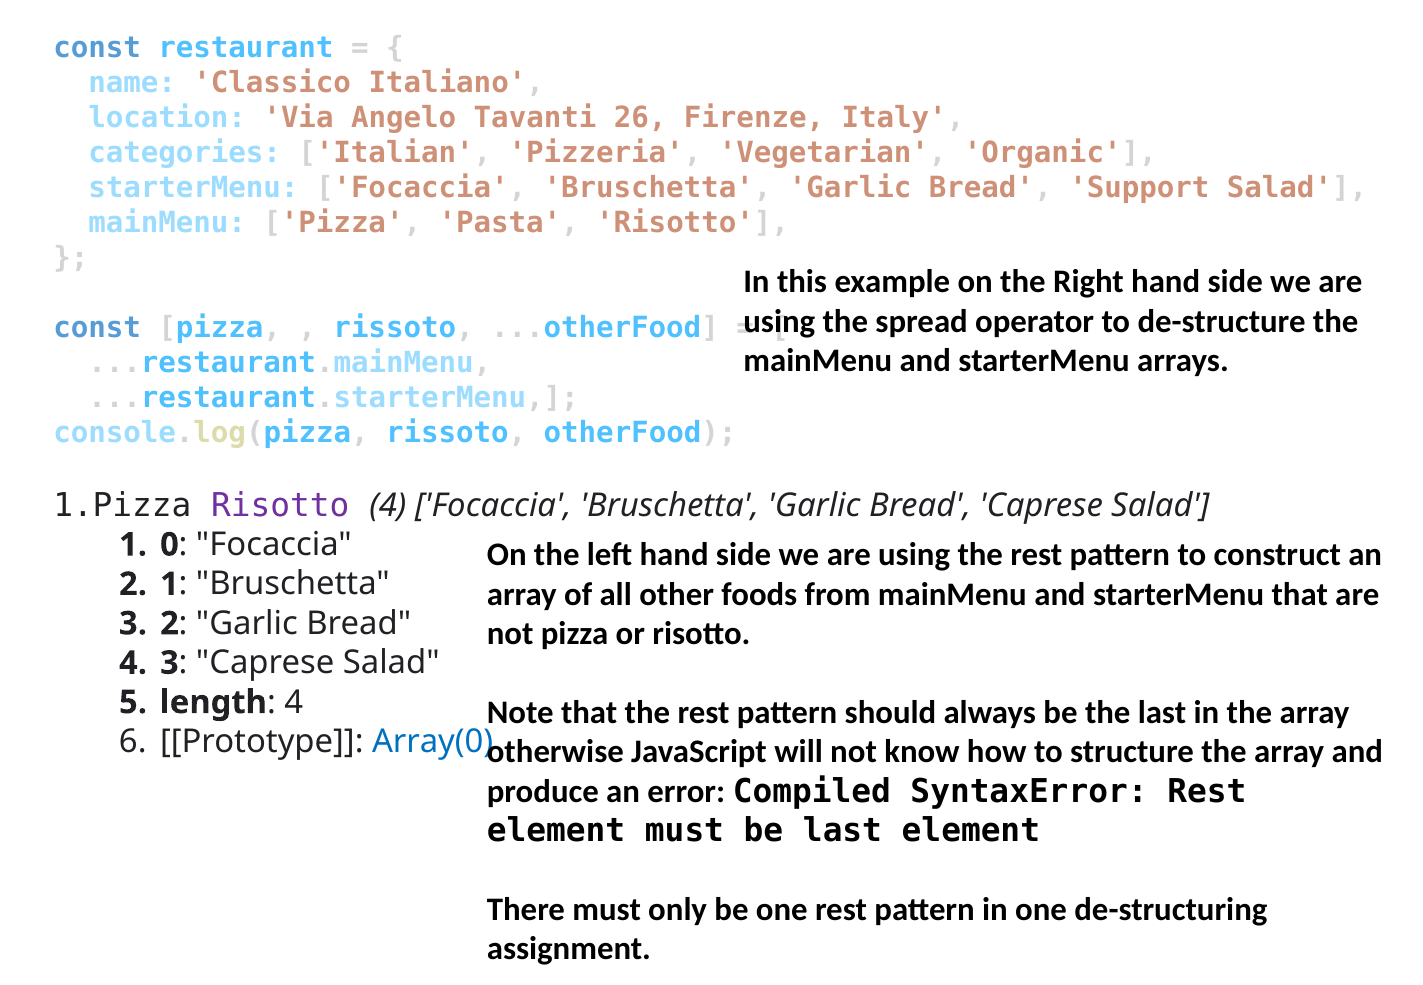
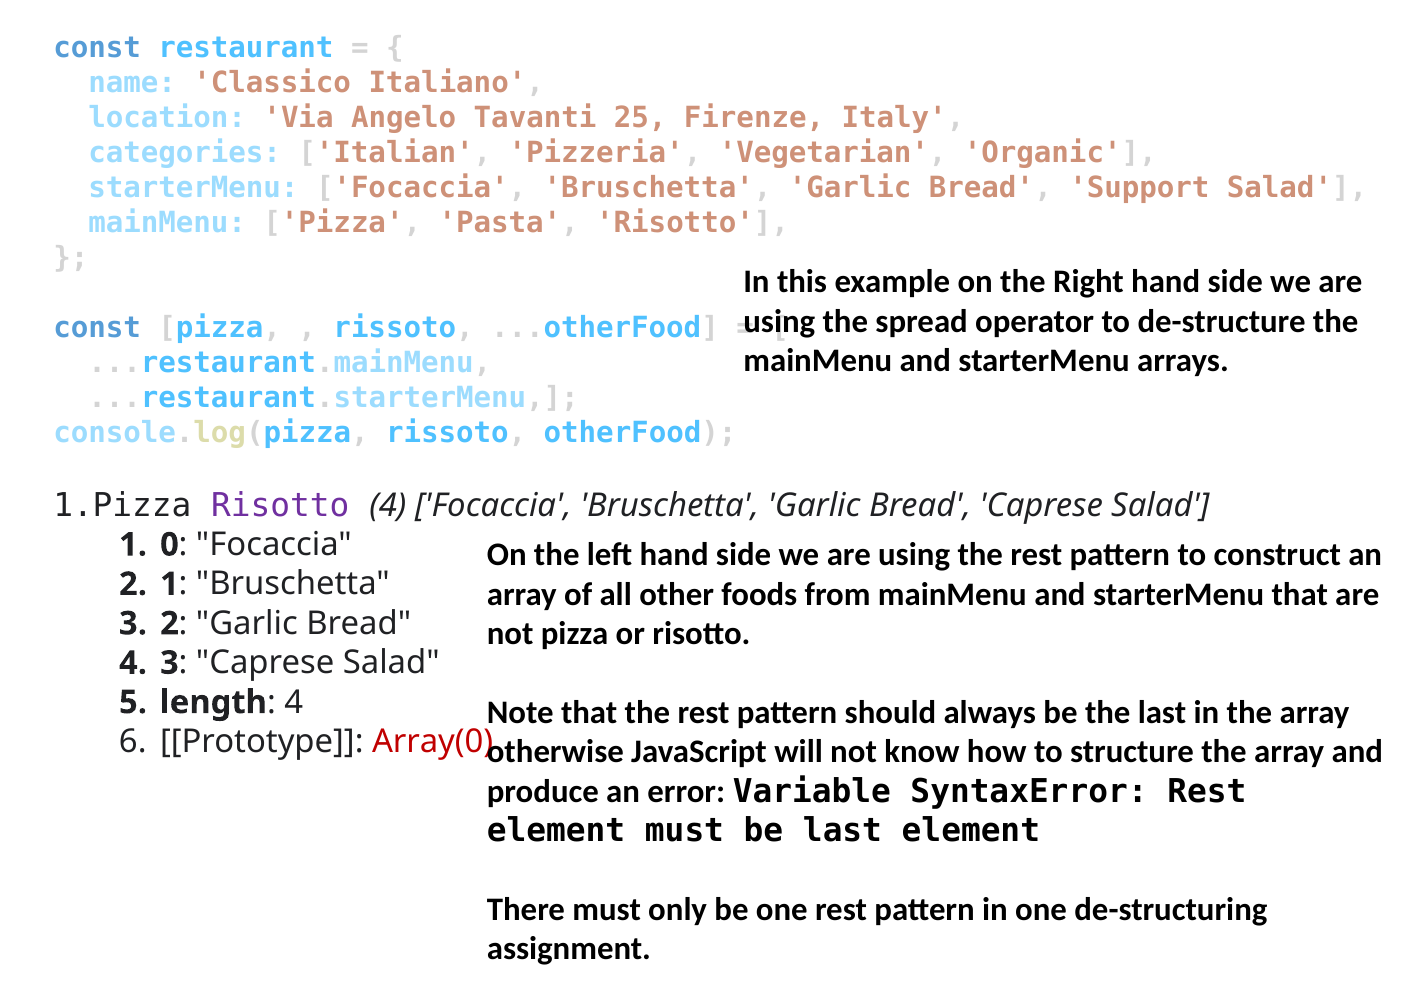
26: 26 -> 25 (640, 118)
Array(0 colour: blue -> red (433, 742)
Compiled: Compiled -> Variable (812, 791)
